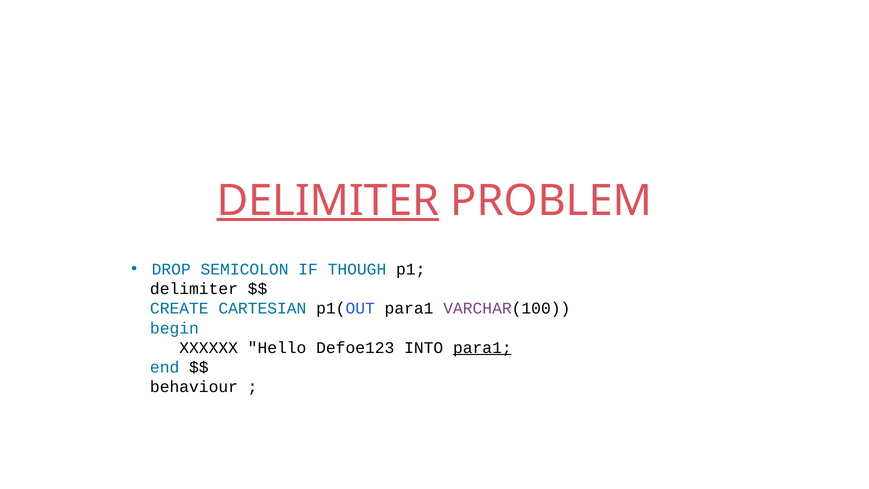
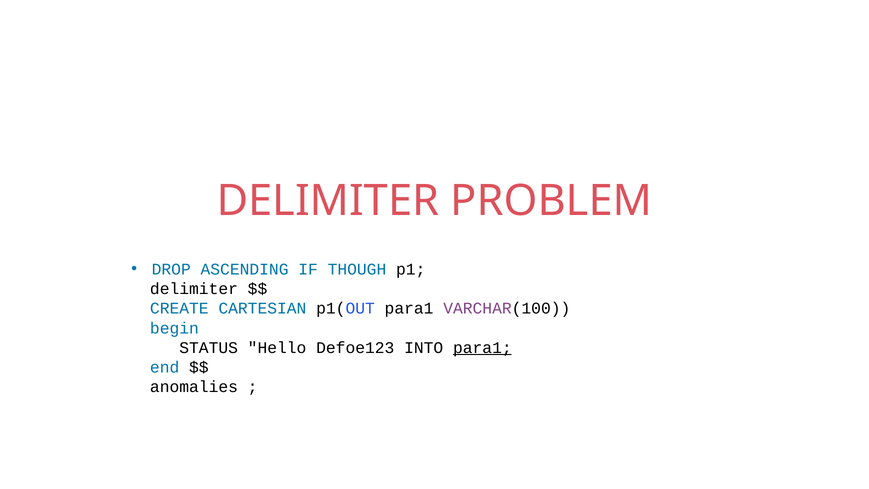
DELIMITER underline: present -> none (328, 201)
SEMICOLON: SEMICOLON -> ASCENDING (245, 269)
XXXXXX: XXXXXX -> STATUS (209, 348)
behaviour: behaviour -> anomalies (194, 387)
